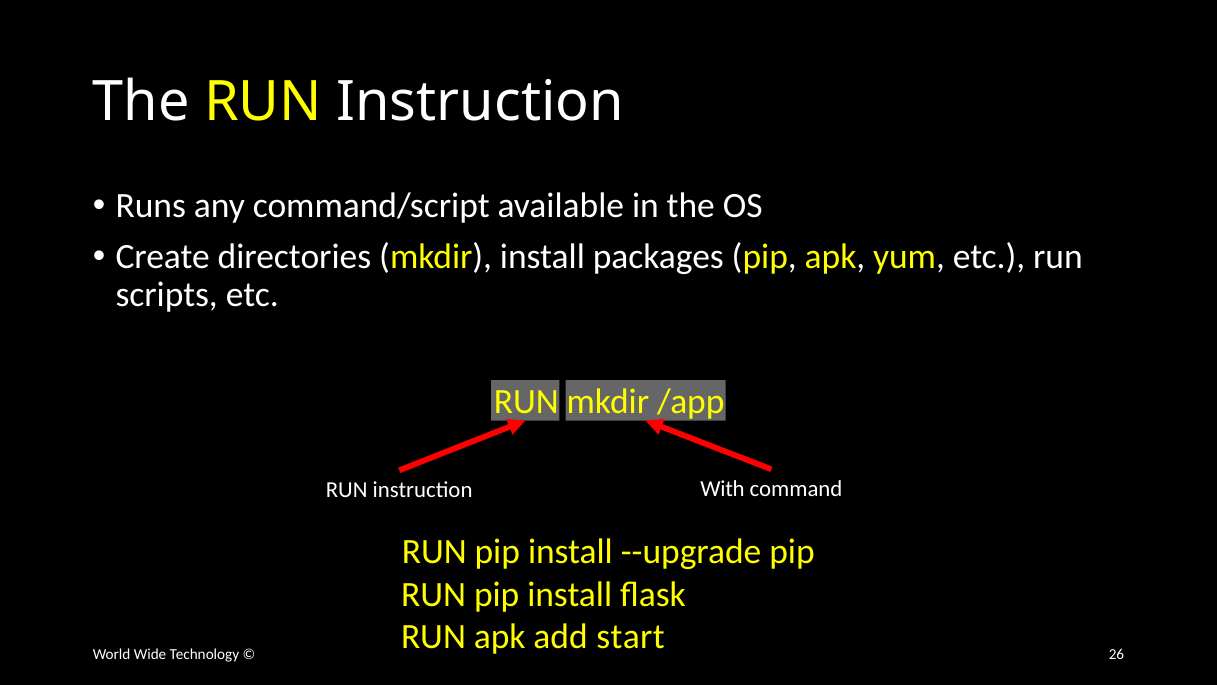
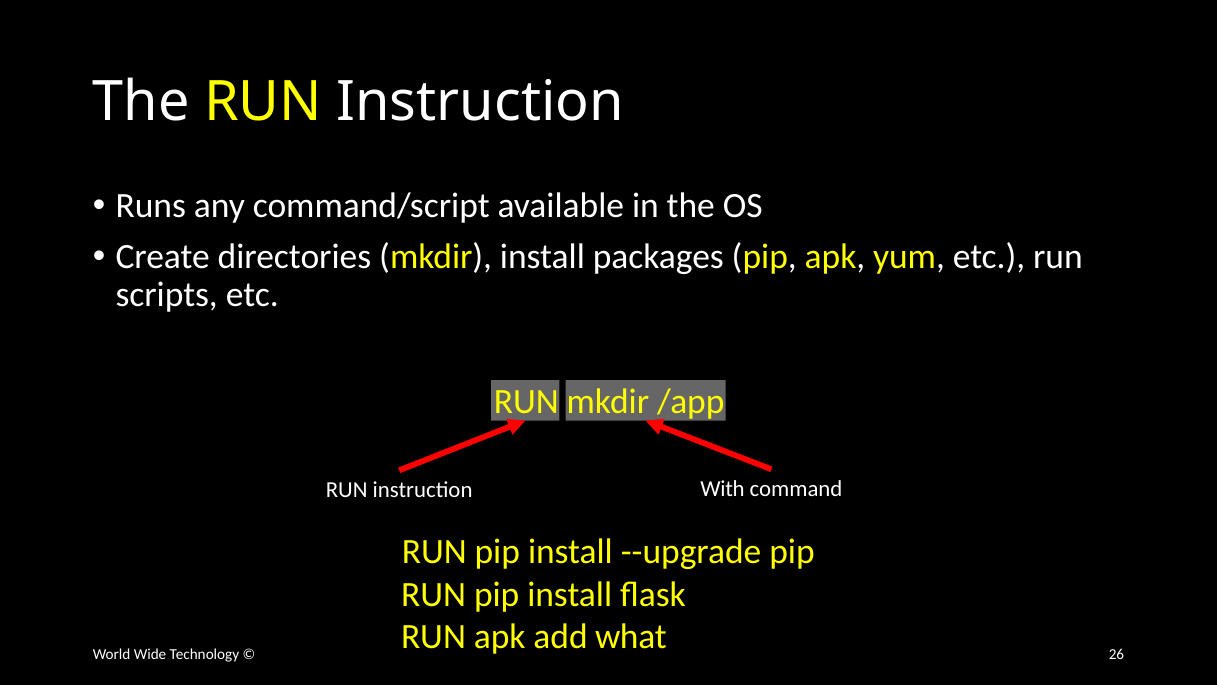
start: start -> what (631, 637)
